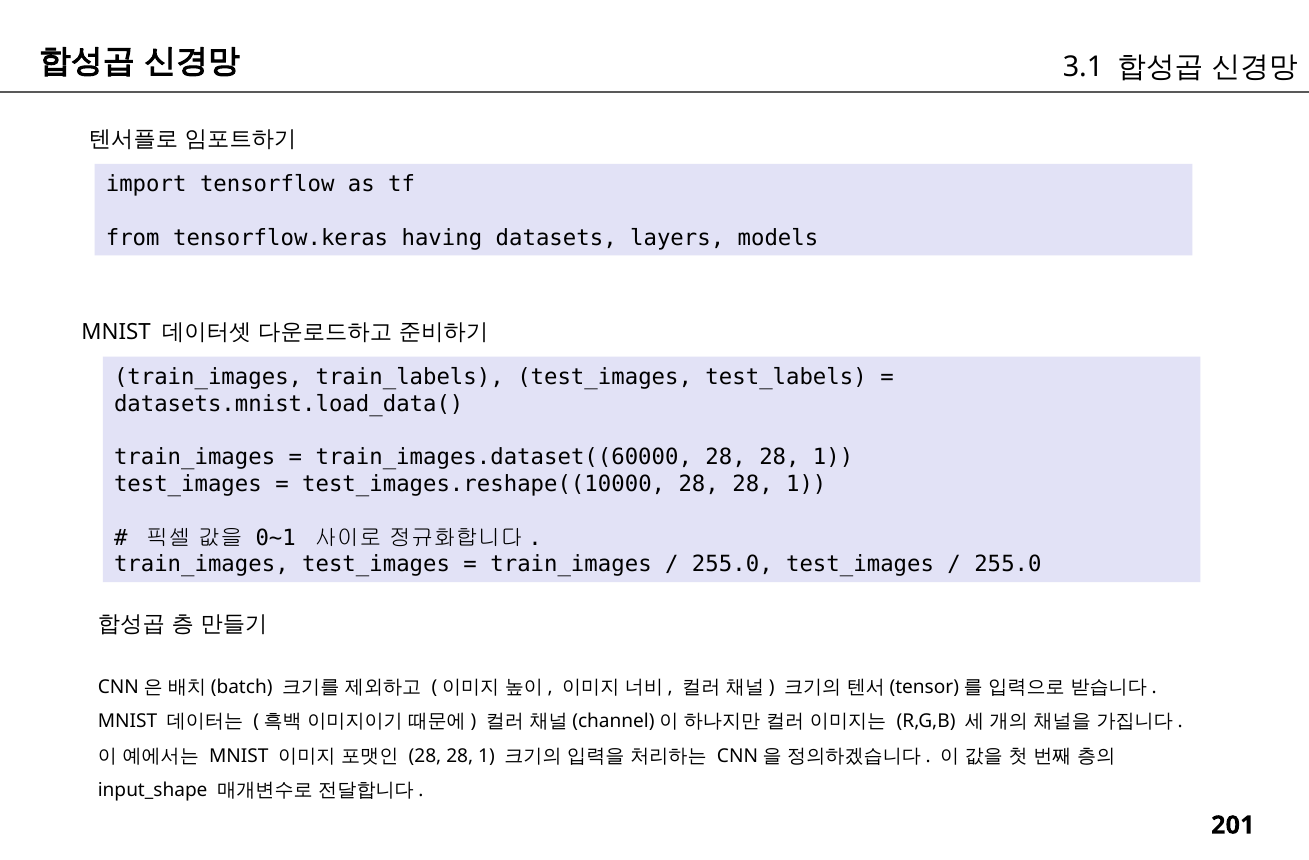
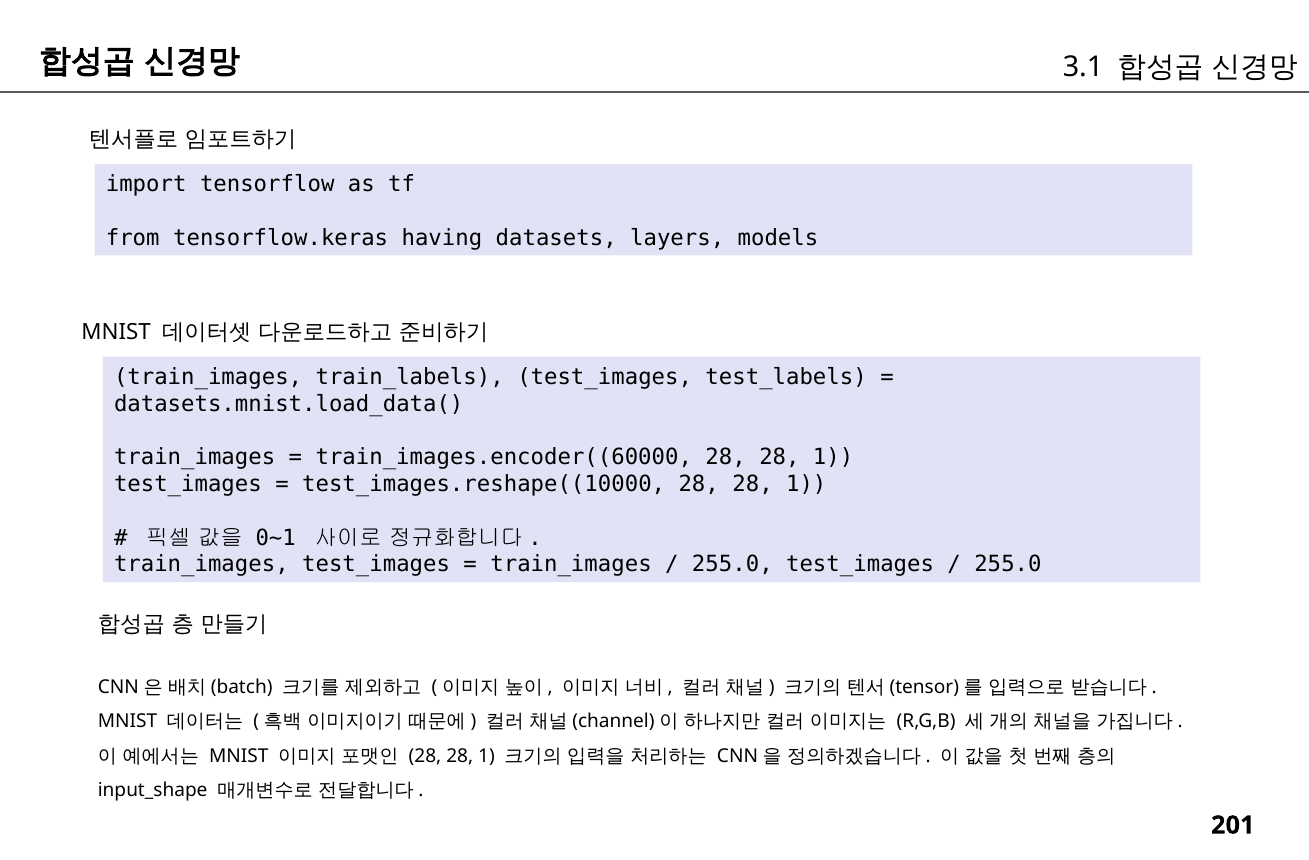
train_images.dataset((60000: train_images.dataset((60000 -> train_images.encoder((60000 (504, 457)
